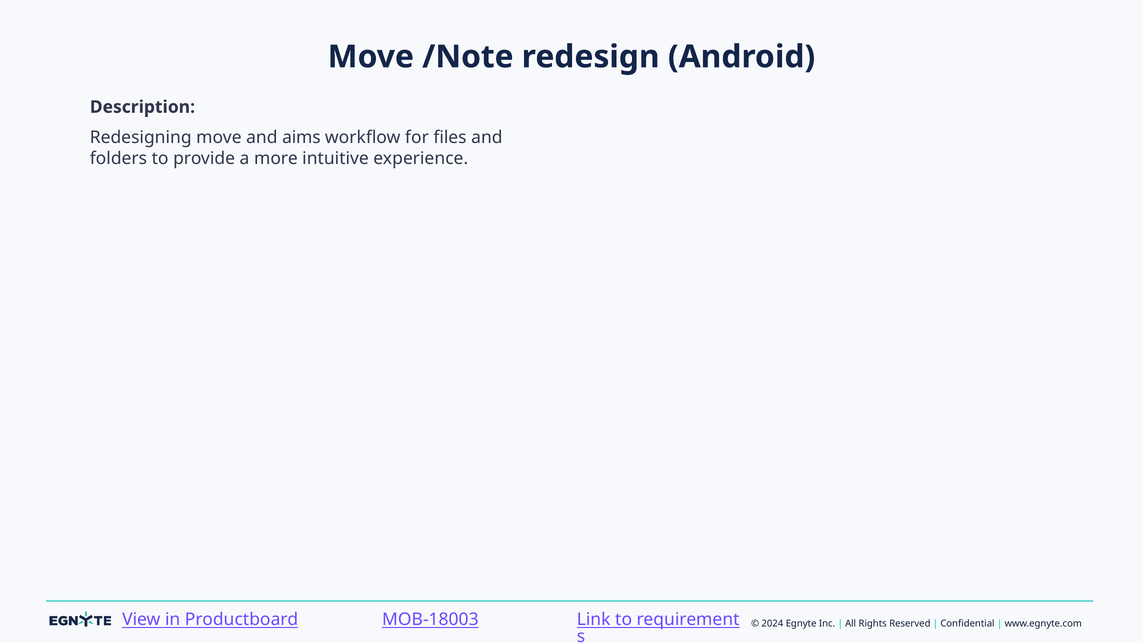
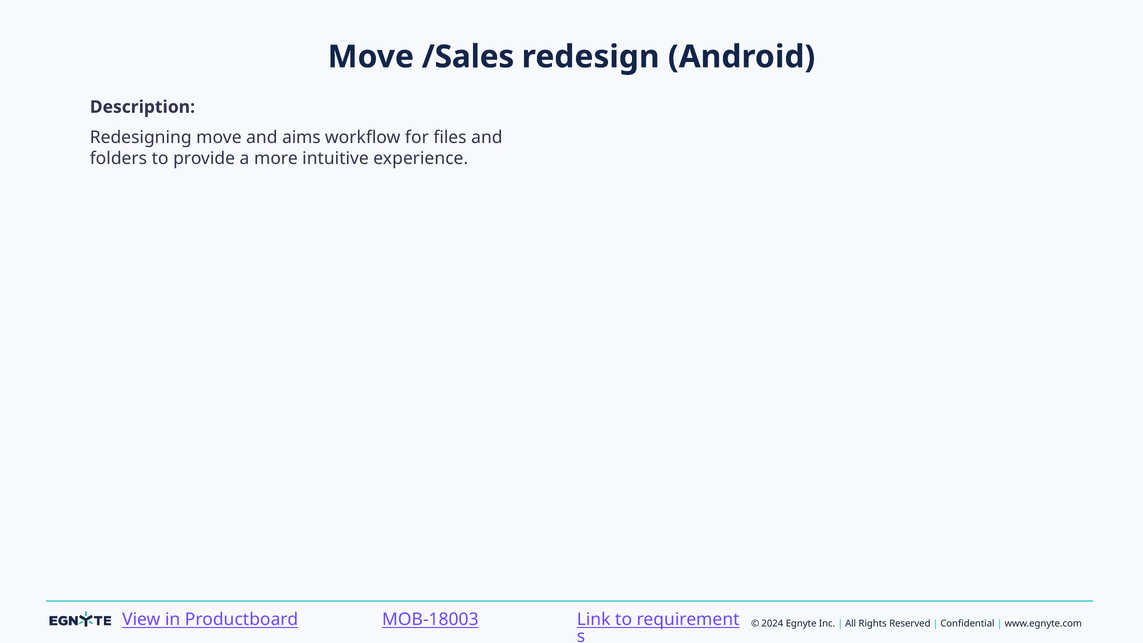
/Note: /Note -> /Sales (468, 57)
